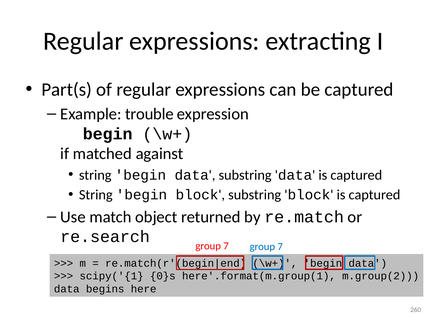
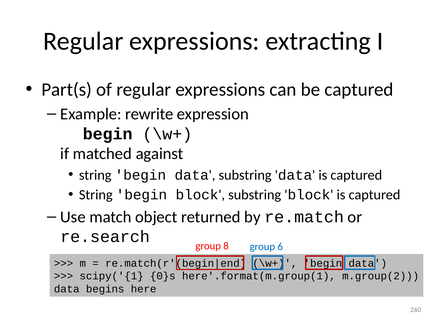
trouble: trouble -> rewrite (149, 114)
7: 7 -> 8 (226, 246)
7: 7 -> 6 (280, 247)
